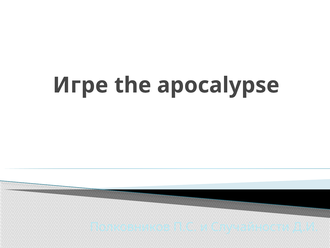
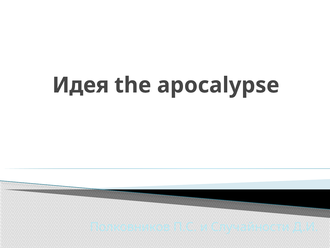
Игре: Игре -> Идея (81, 85)
